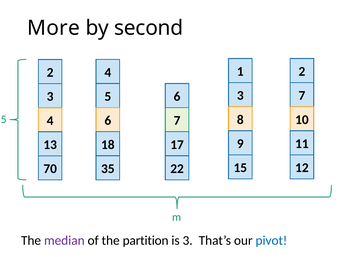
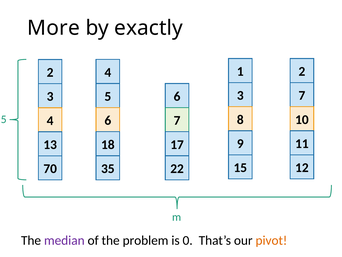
second: second -> exactly (149, 28)
partition: partition -> problem (146, 240)
is 3: 3 -> 0 (188, 240)
pivot colour: blue -> orange (271, 240)
